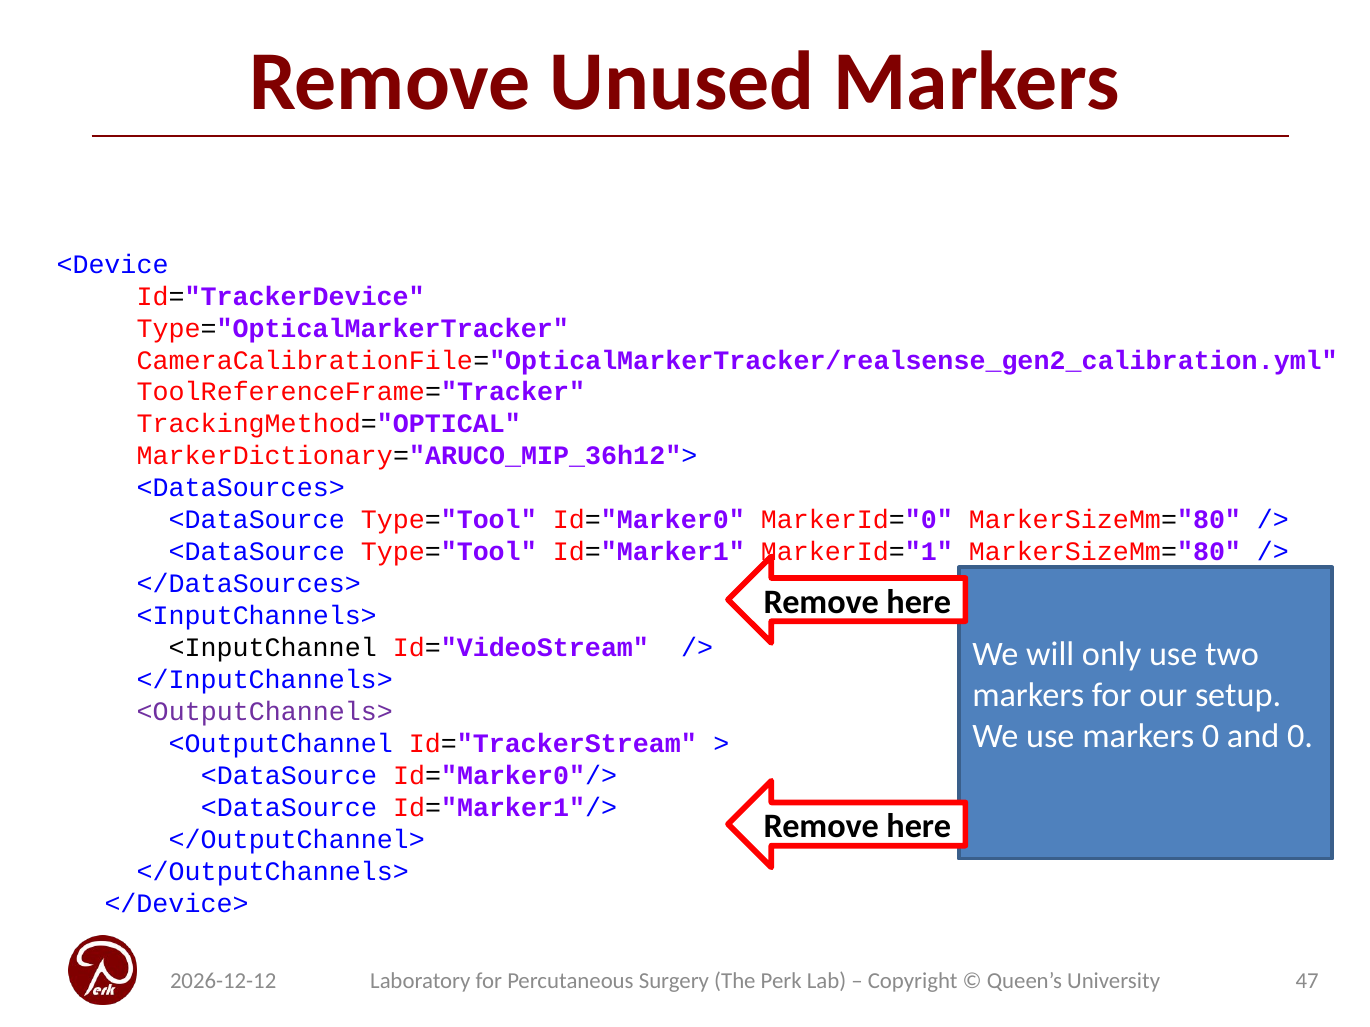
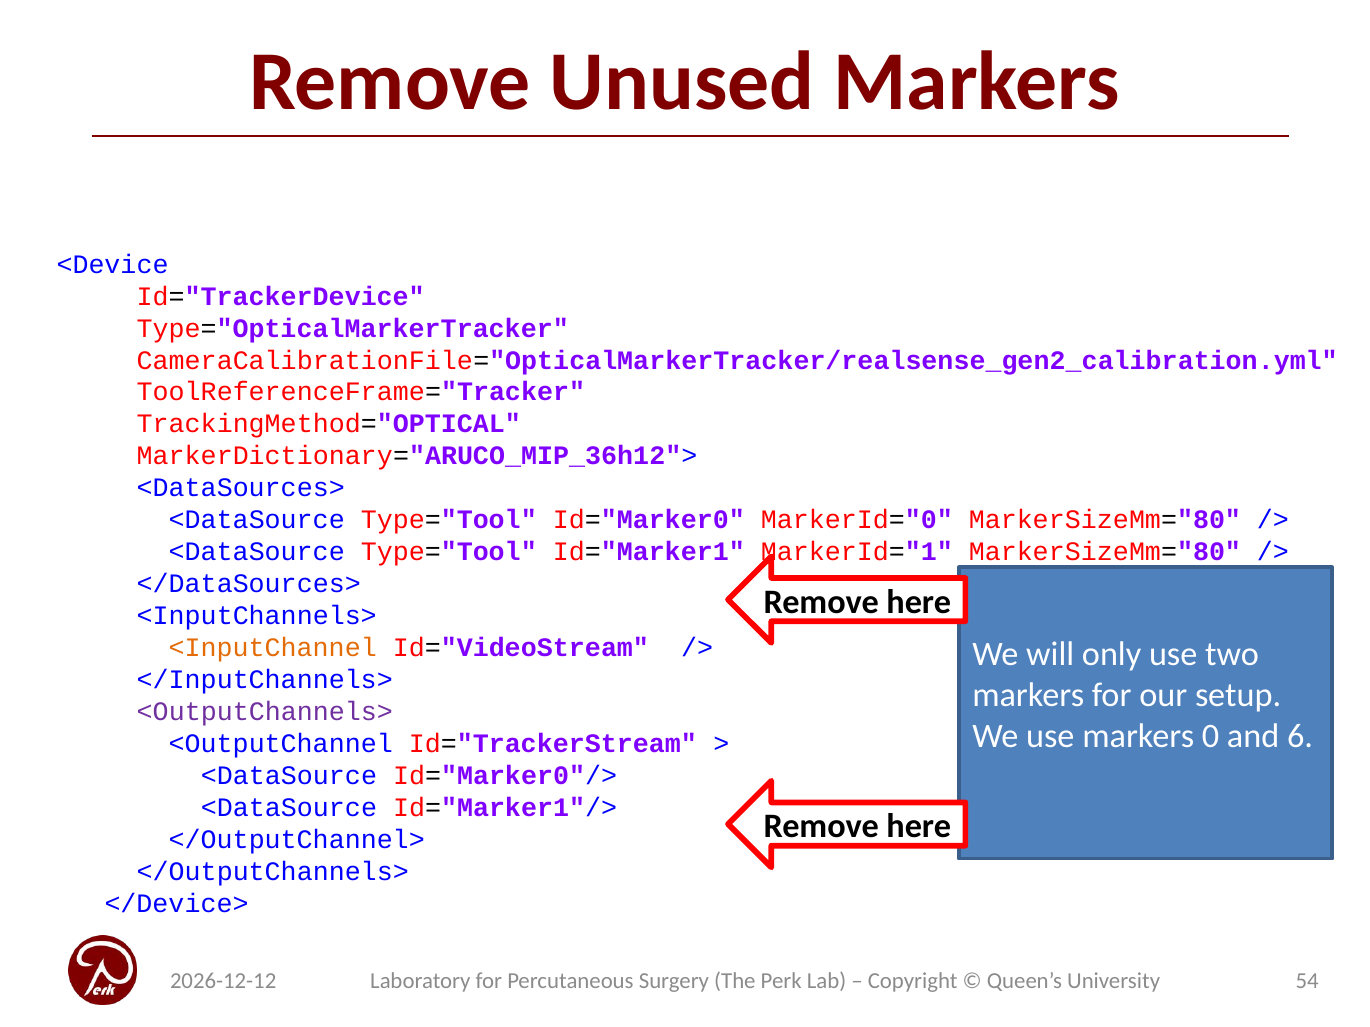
<InputChannel colour: black -> orange (273, 648)
and 0: 0 -> 6 (1300, 736)
47: 47 -> 54 (1307, 981)
